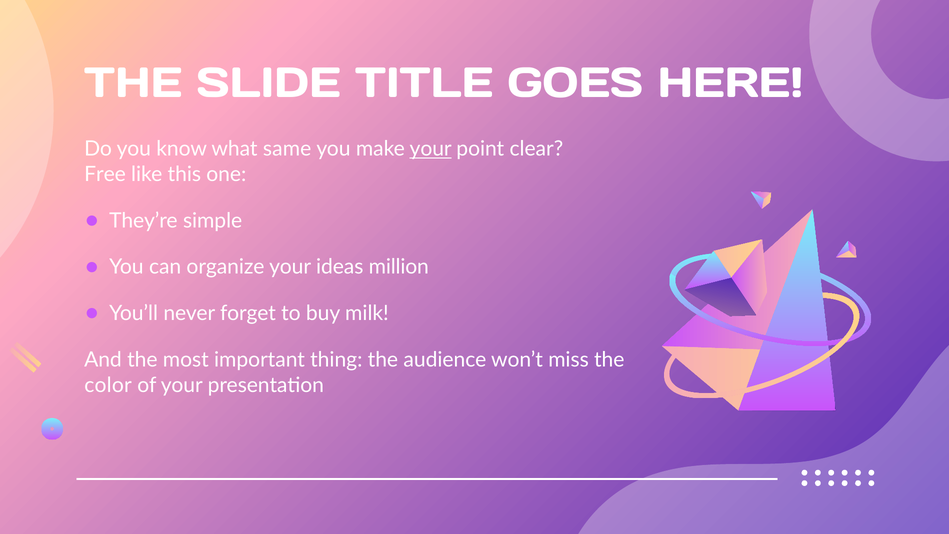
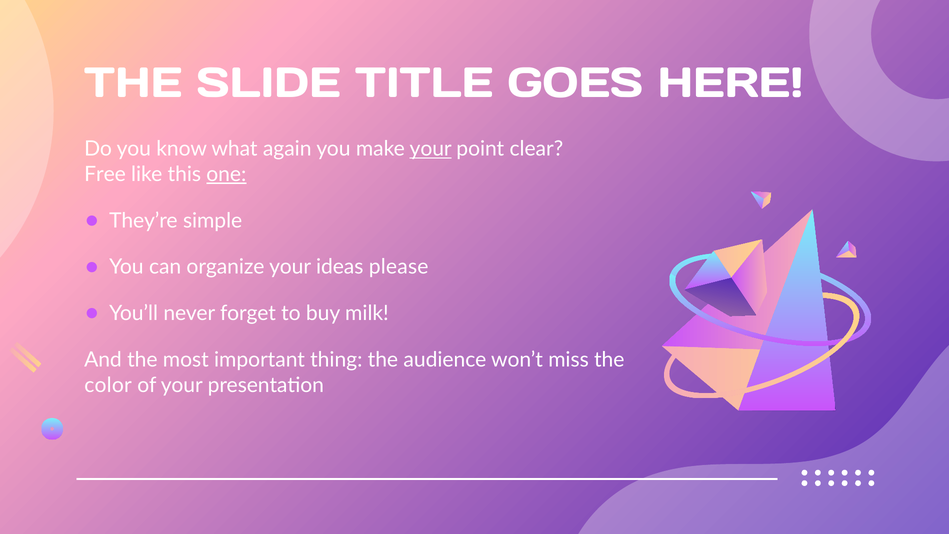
same: same -> again (287, 149)
one underline: none -> present (226, 174)
million: million -> please (399, 267)
